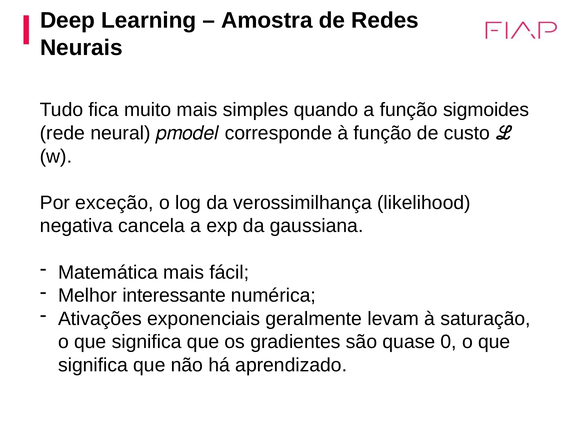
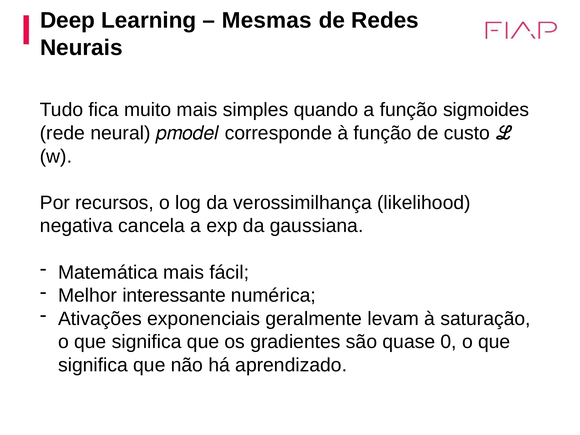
Amostra: Amostra -> Mesmas (267, 21)
exceção: exceção -> recursos (115, 203)
